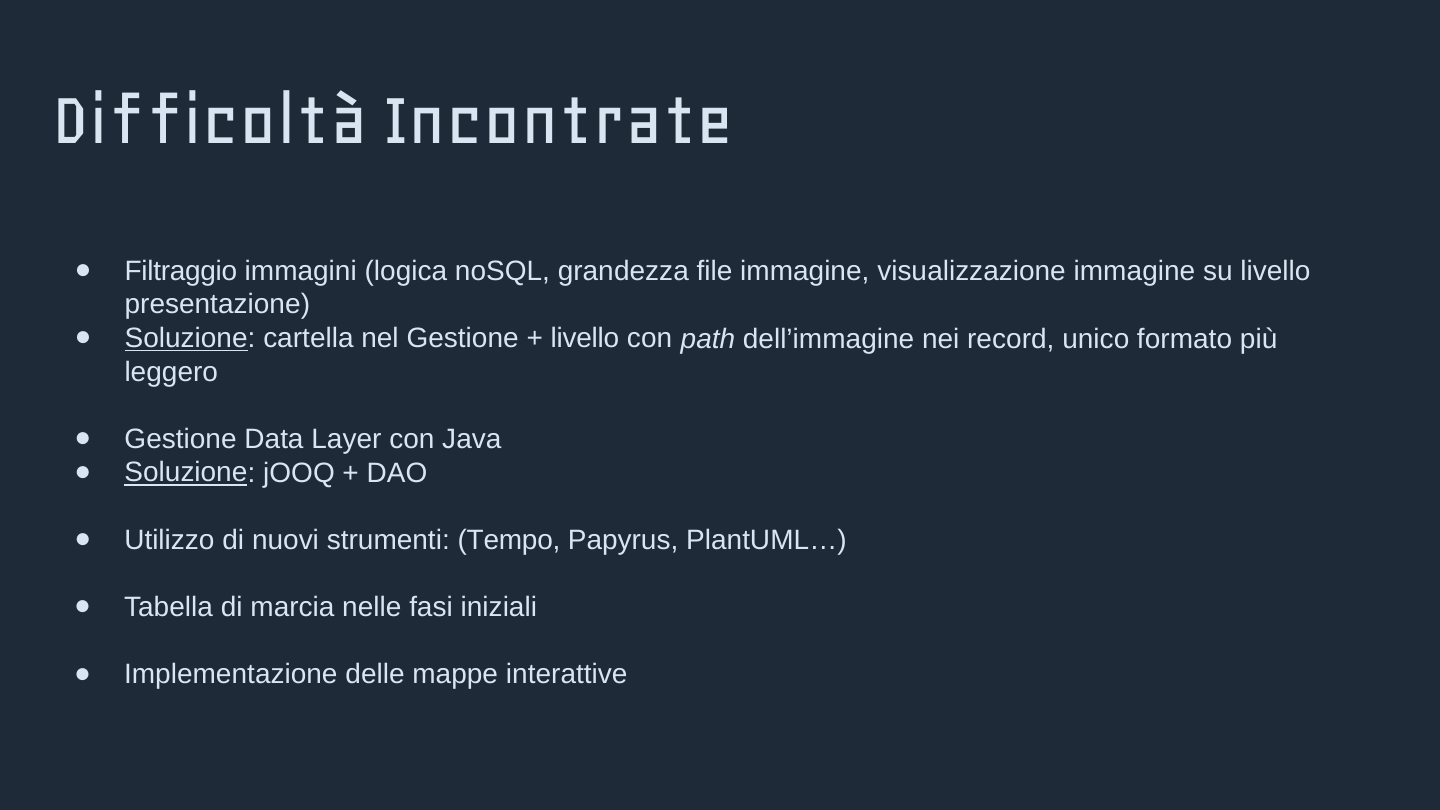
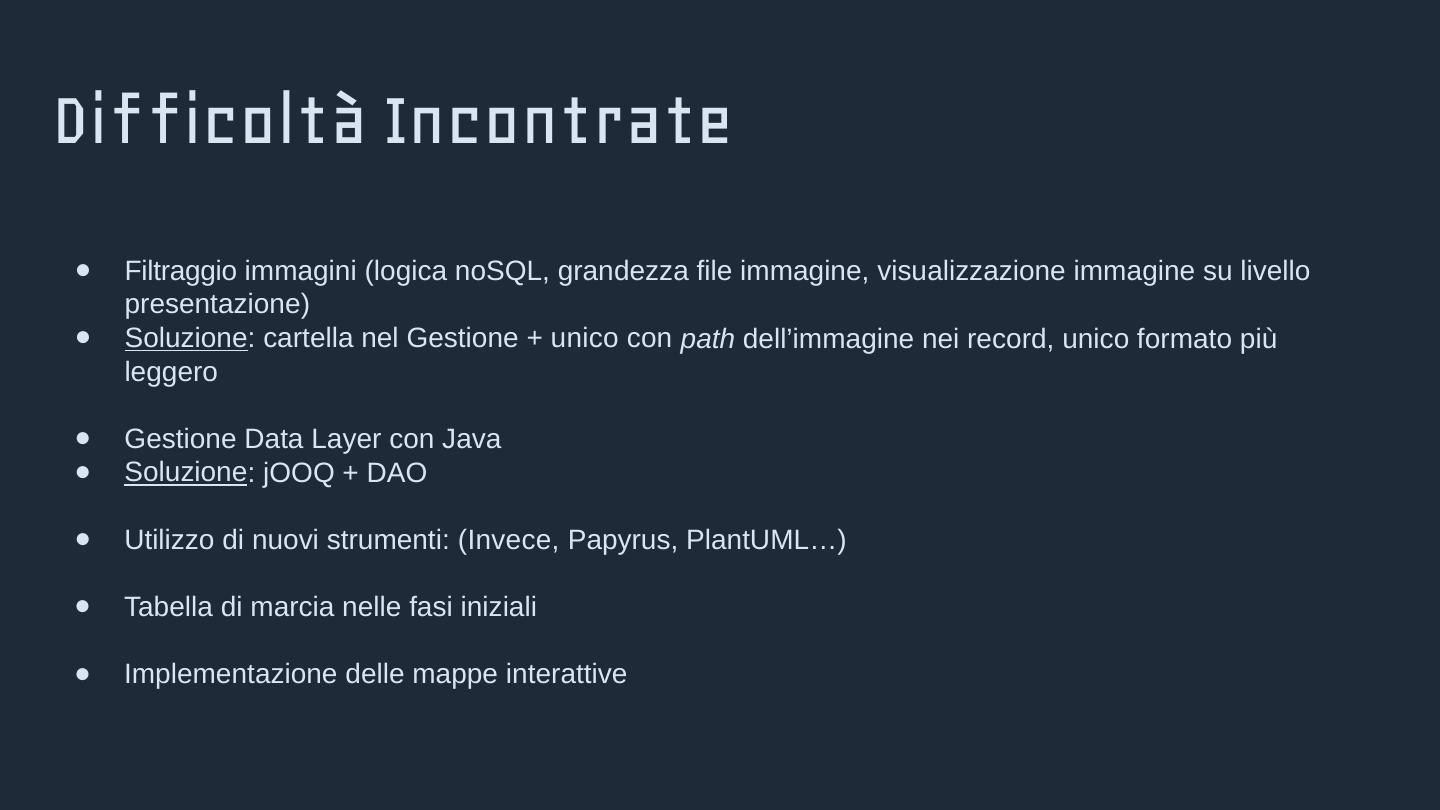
livello: livello -> unico (585, 338)
Tempo: Tempo -> Invece (509, 540)
